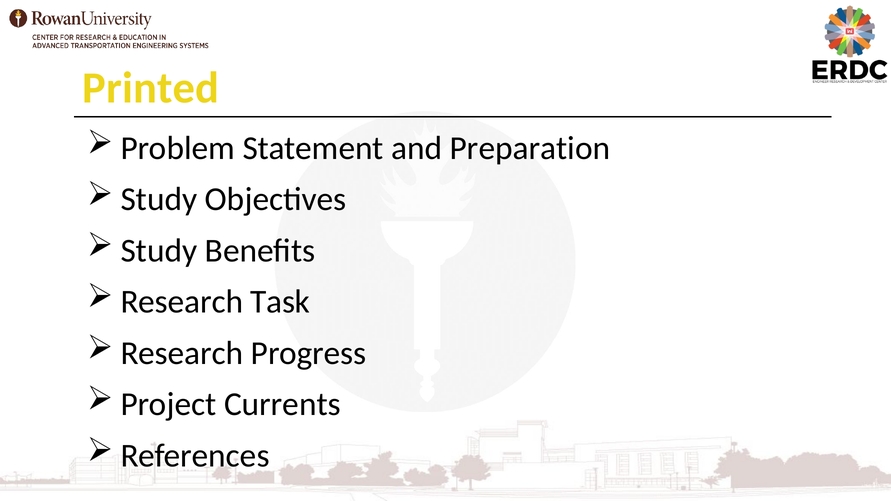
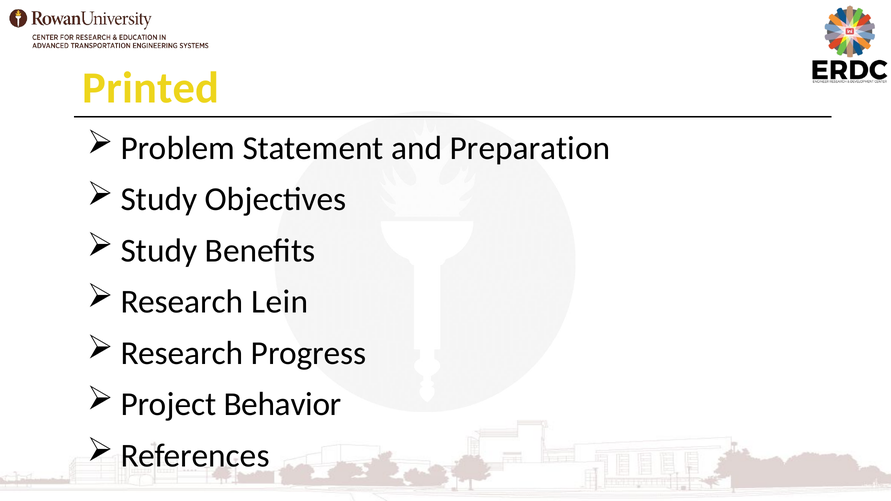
Task: Task -> Lein (280, 302)
Currents: Currents -> Behavior (283, 404)
